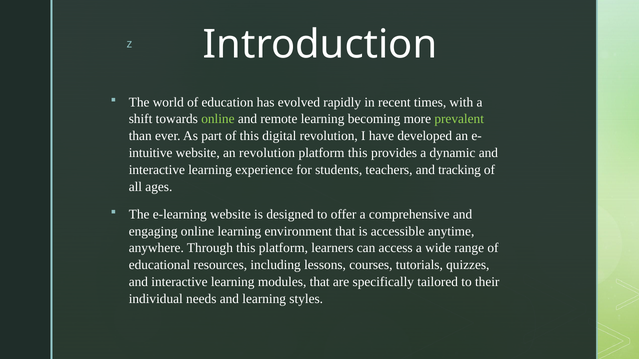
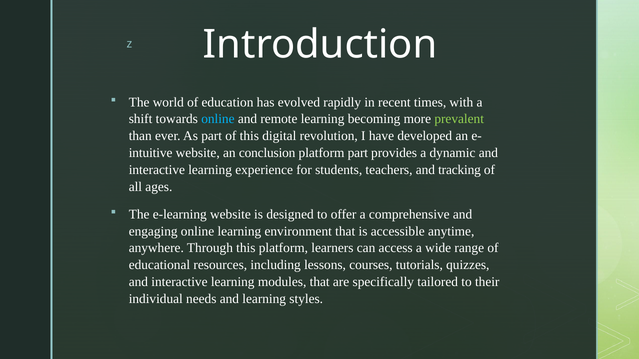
online colour: light green -> light blue (218, 119)
an revolution: revolution -> conclusion (267, 153)
platform this: this -> part (358, 153)
